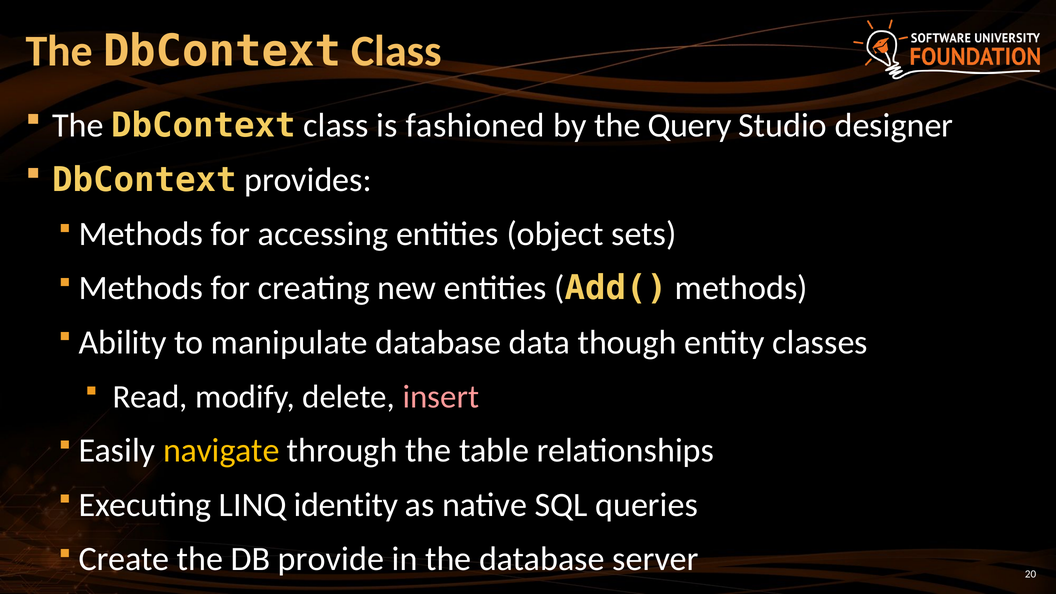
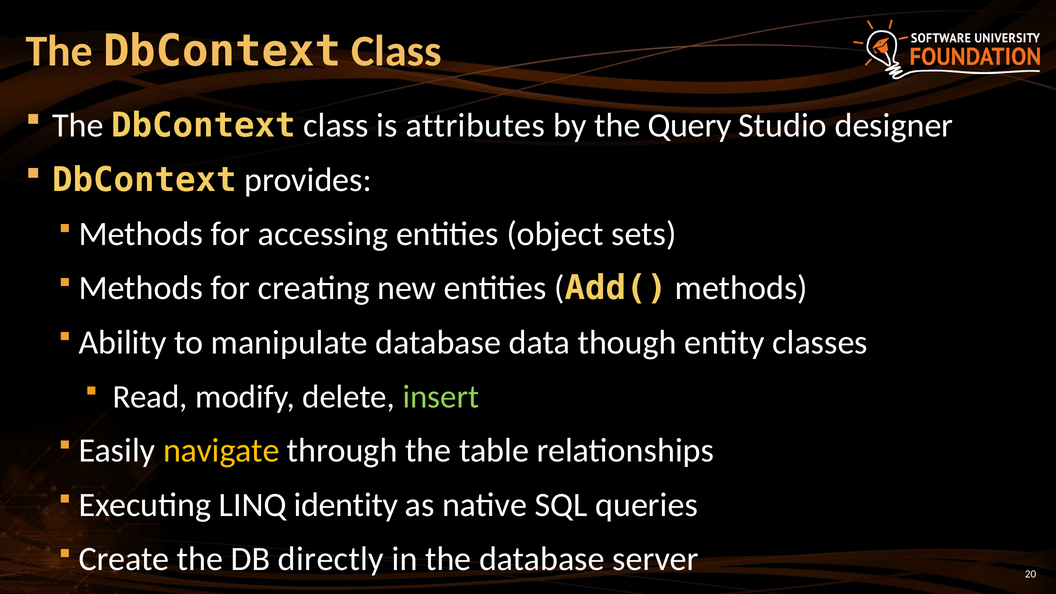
fashioned: fashioned -> attributes (475, 126)
insert colour: pink -> light green (441, 397)
provide: provide -> directly (331, 559)
